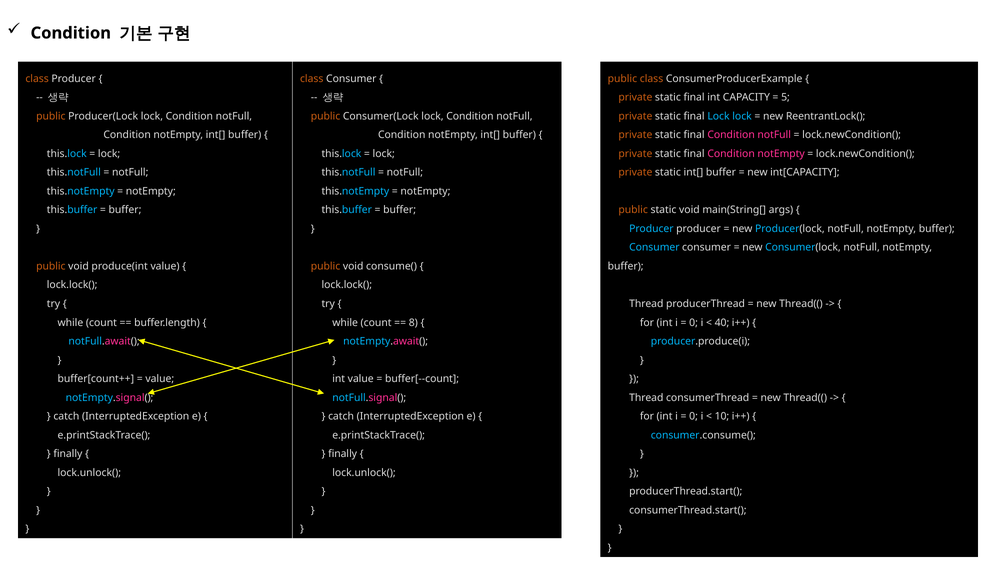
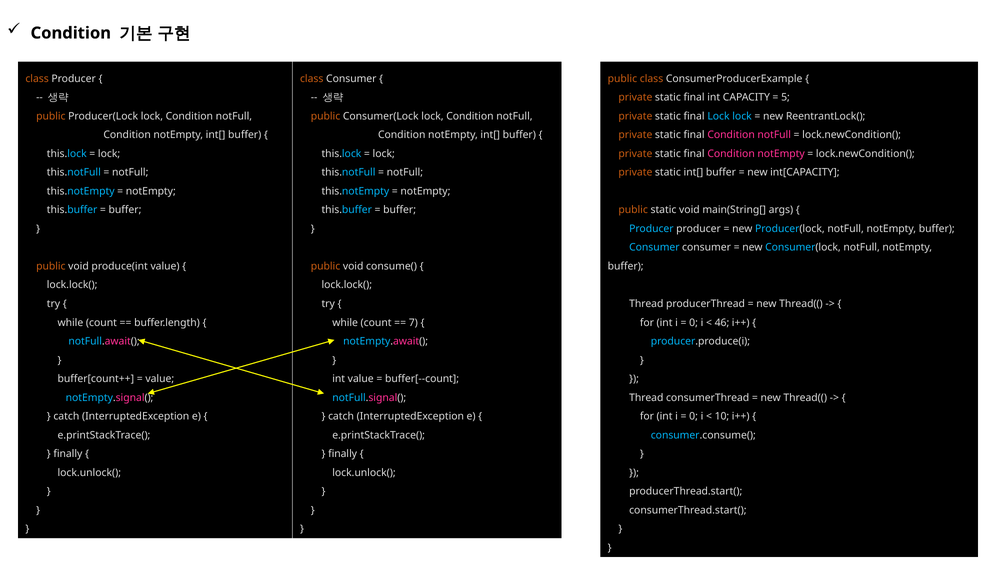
8: 8 -> 7 (413, 323)
40: 40 -> 46 (722, 323)
